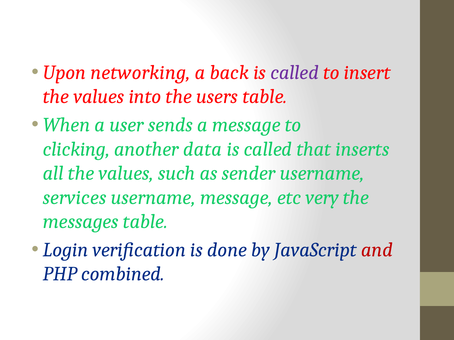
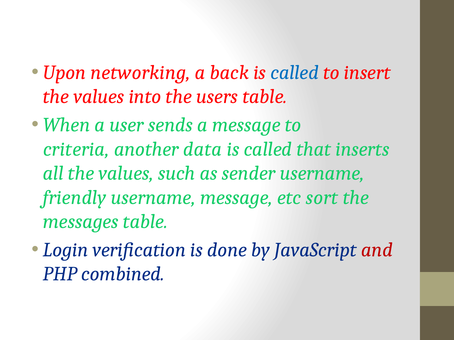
called colour: purple -> blue (295, 73)
clicking: clicking -> criteria (76, 149)
services: services -> friendly (75, 198)
very: very -> sort (322, 198)
